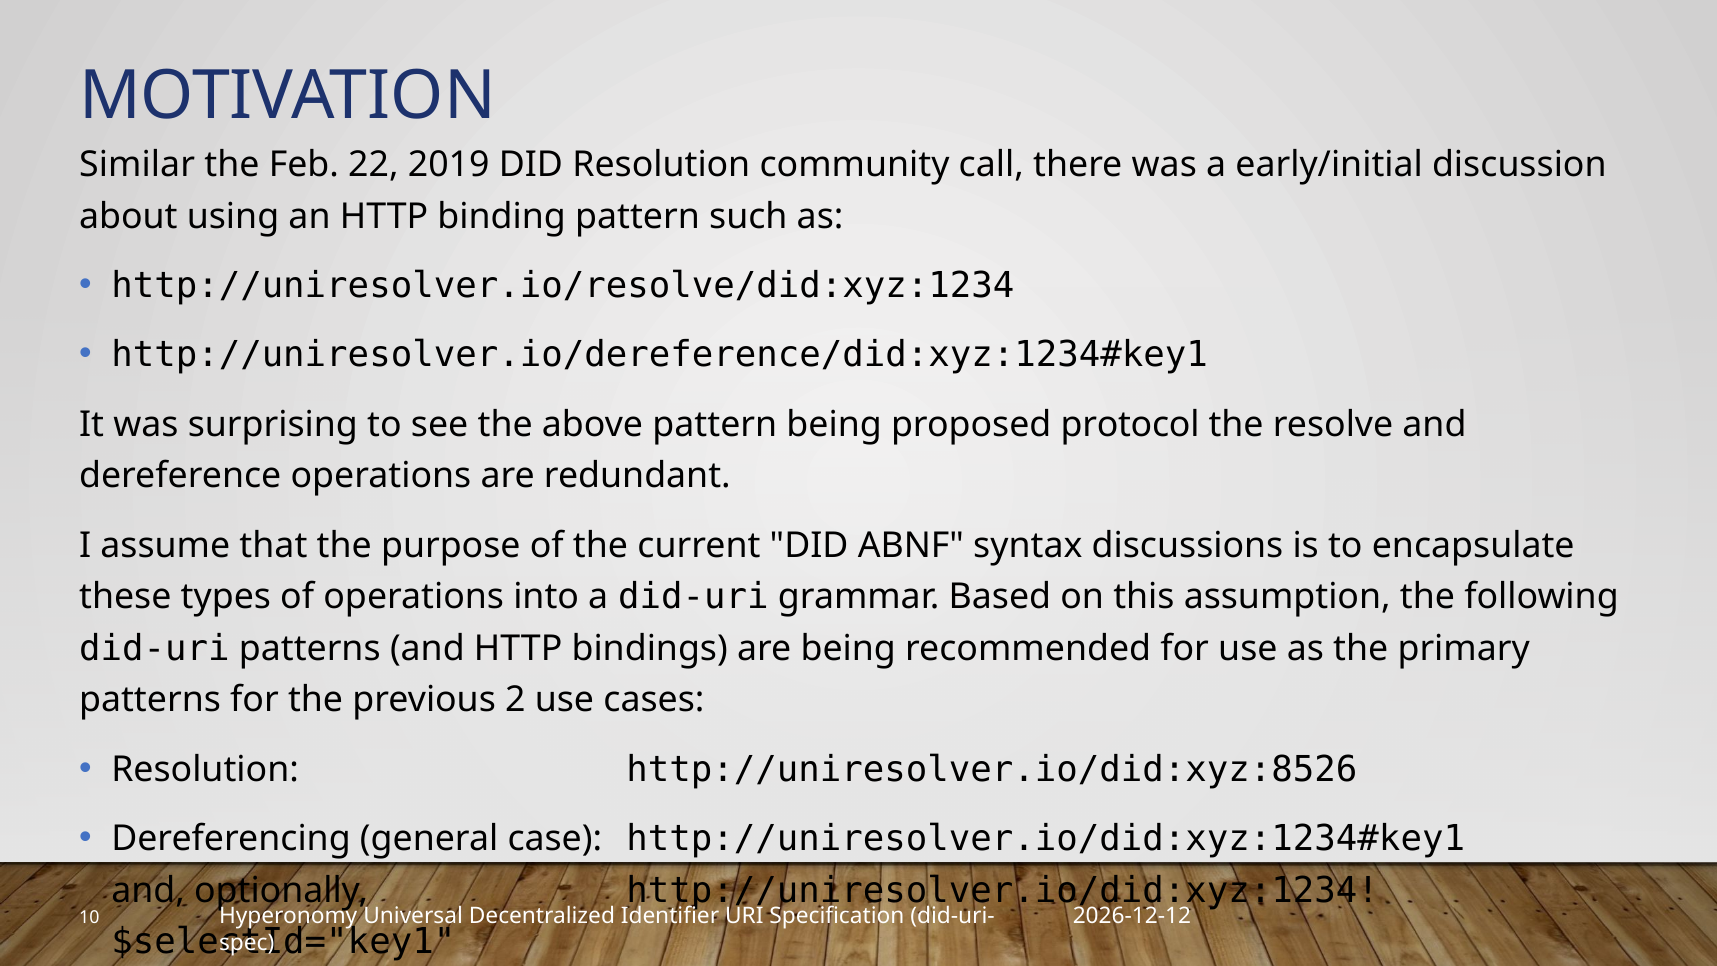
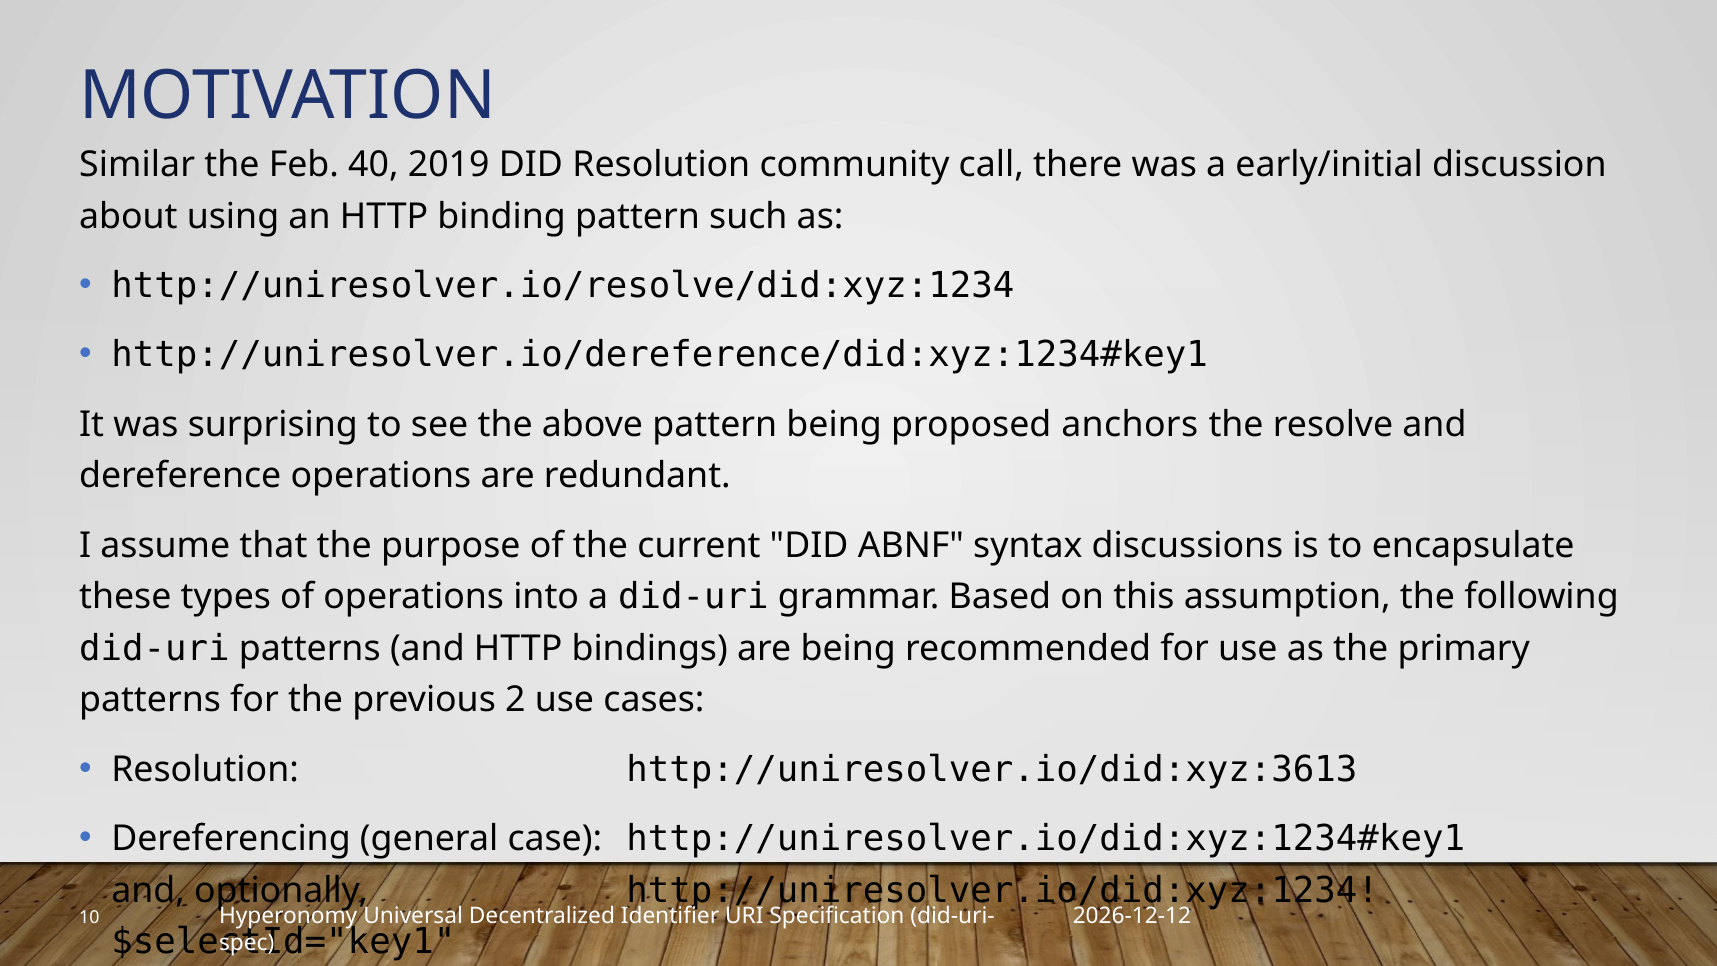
22: 22 -> 40 (373, 165)
protocol: protocol -> anchors (1130, 424)
http://uniresolver.io/did:xyz:8526: http://uniresolver.io/did:xyz:8526 -> http://uniresolver.io/did:xyz:3613 (992, 769)
